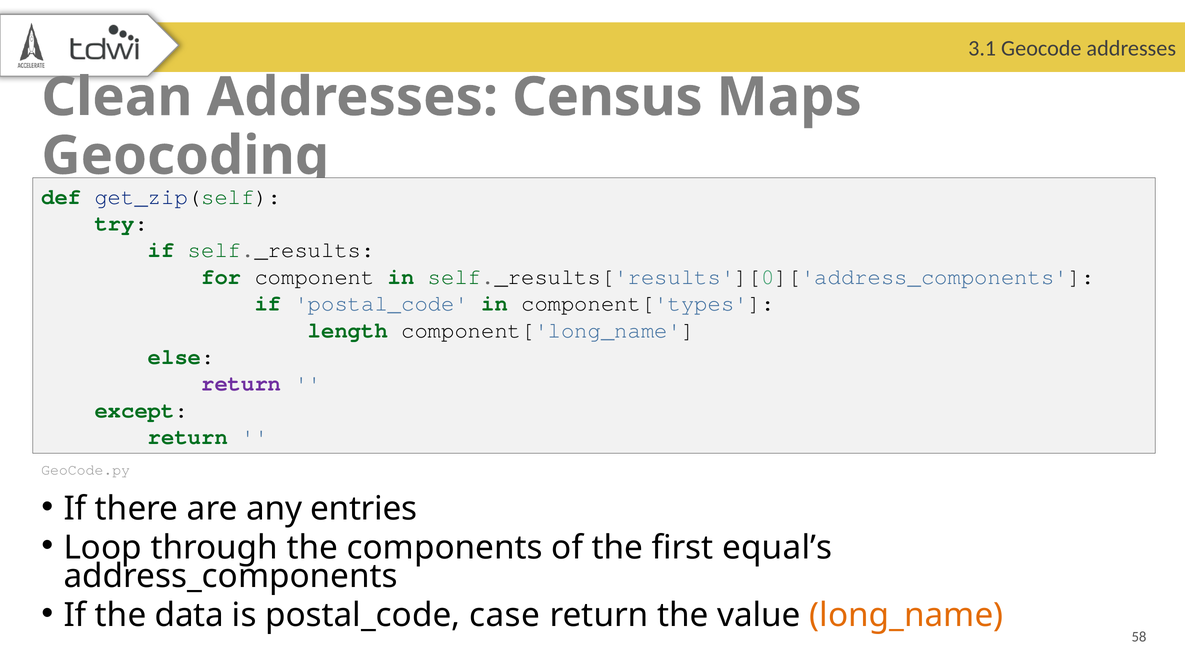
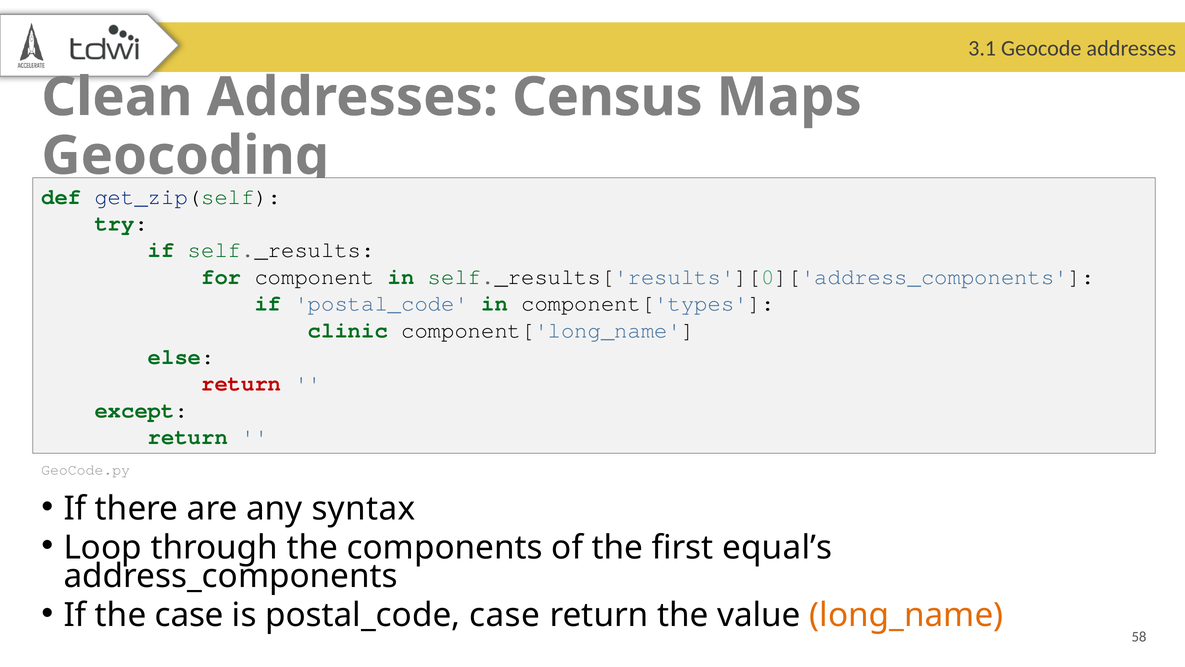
length: length -> clinic (348, 330)
return colour: purple -> red (241, 383)
entries: entries -> syntax (363, 508)
the data: data -> case (189, 615)
